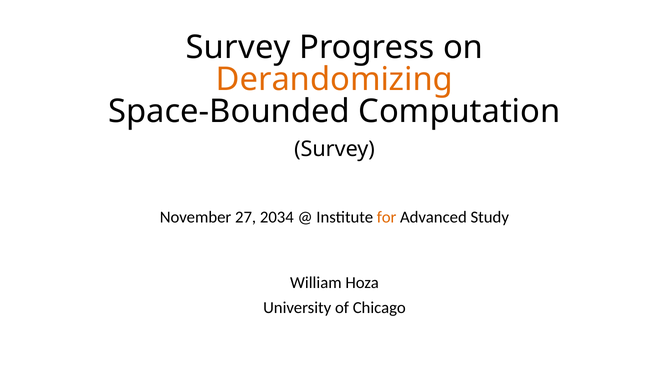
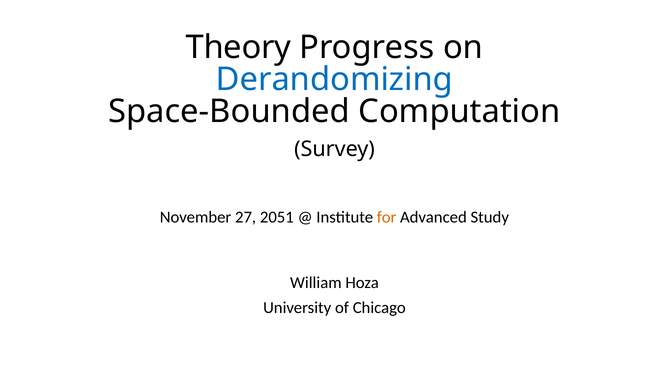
Survey: Survey -> Theory (238, 48)
Derandomizing colour: orange -> blue (334, 79)
2034: 2034 -> 2051 (277, 217)
